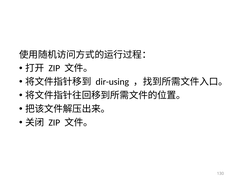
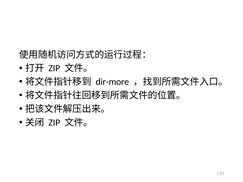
dir-using: dir-using -> dir-more (112, 82)
